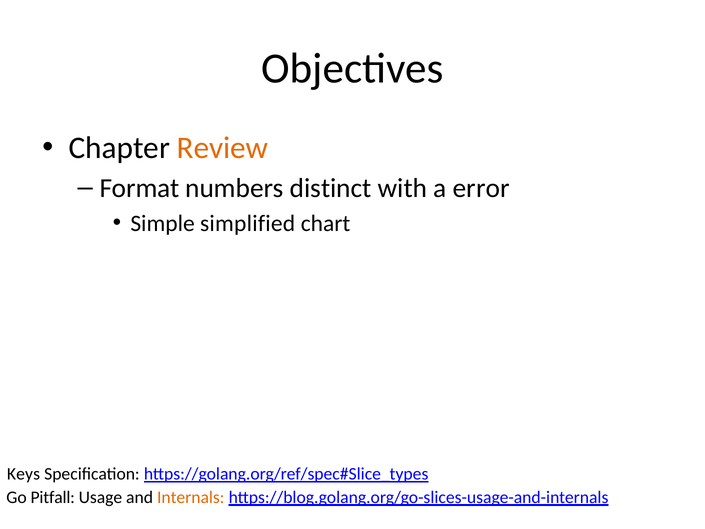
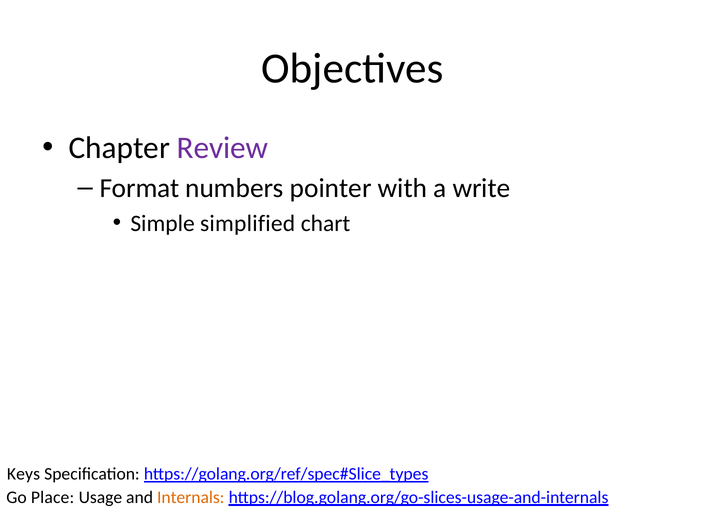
Review colour: orange -> purple (223, 148)
distinct: distinct -> pointer (331, 188)
error: error -> write (481, 188)
Pitfall: Pitfall -> Place (53, 497)
